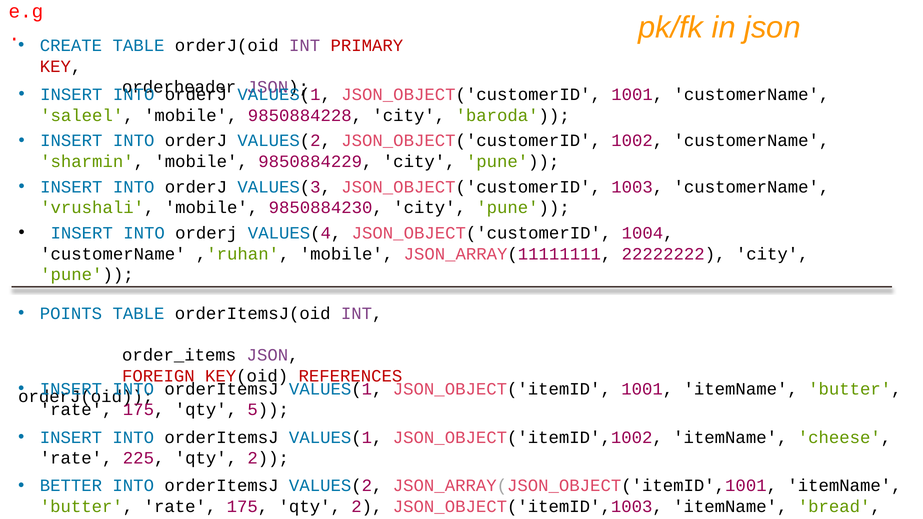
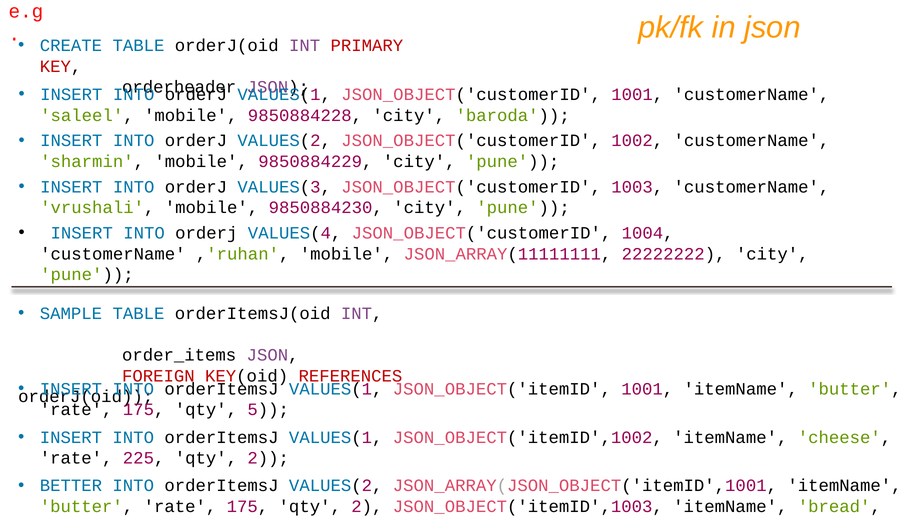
POINTS: POINTS -> SAMPLE (71, 314)
